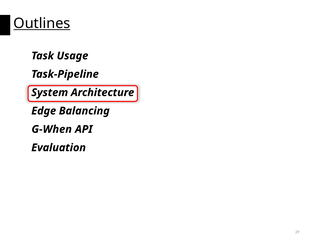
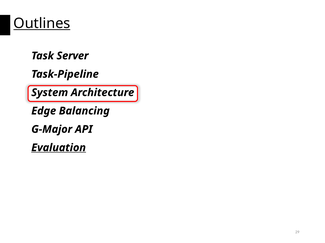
Usage: Usage -> Server (73, 56)
G-When: G-When -> G-Major (52, 130)
Evaluation underline: none -> present (59, 148)
